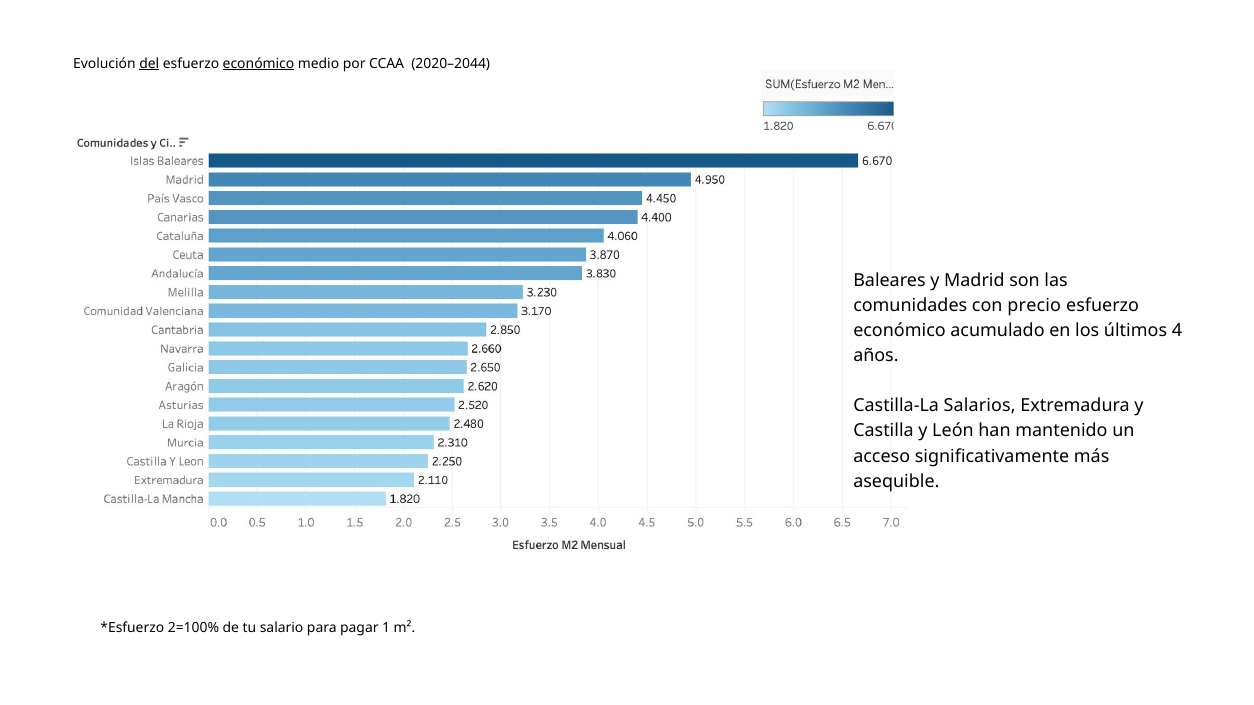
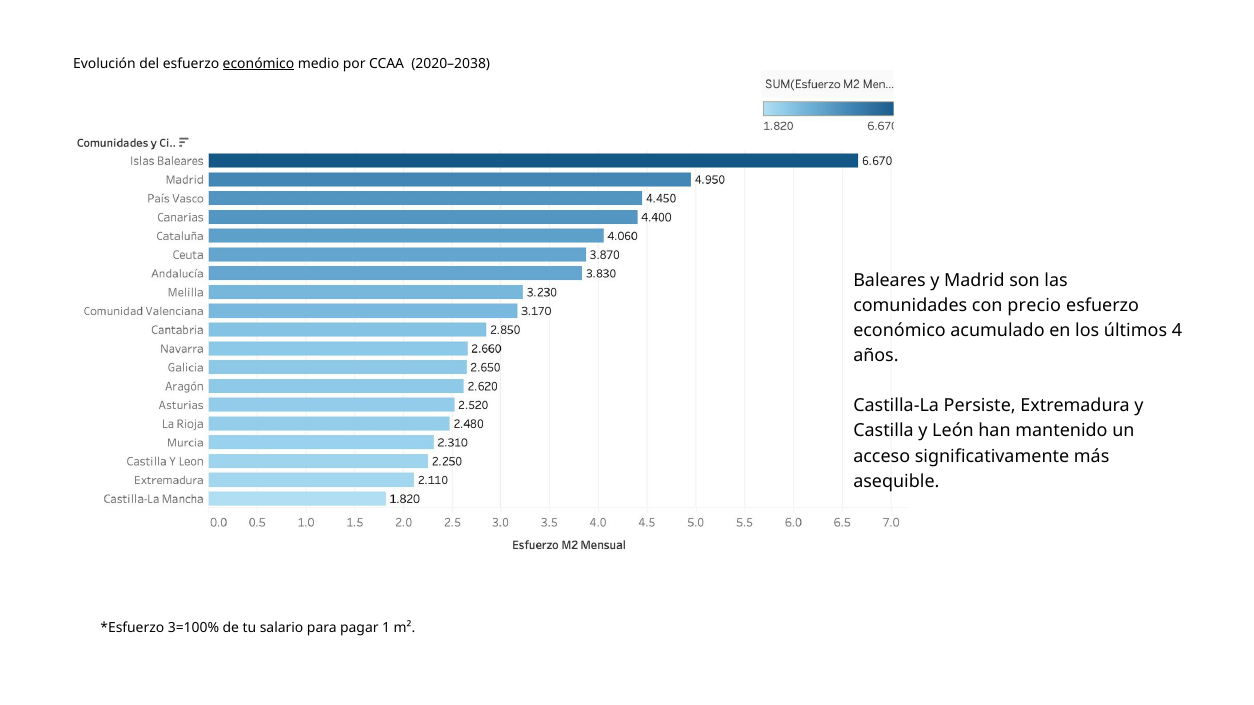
del underline: present -> none (149, 64)
2020–2044: 2020–2044 -> 2020–2038 (451, 64)
Salarios: Salarios -> Persiste (980, 406)
2=100%: 2=100% -> 3=100% (193, 628)
